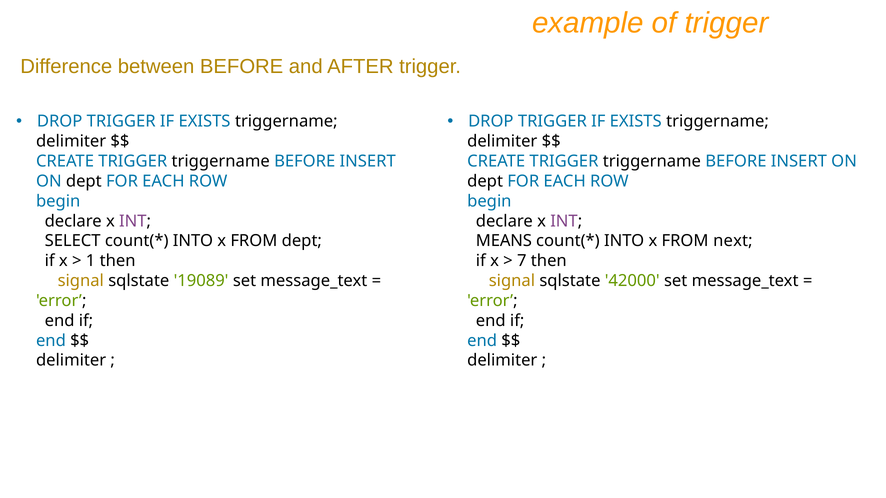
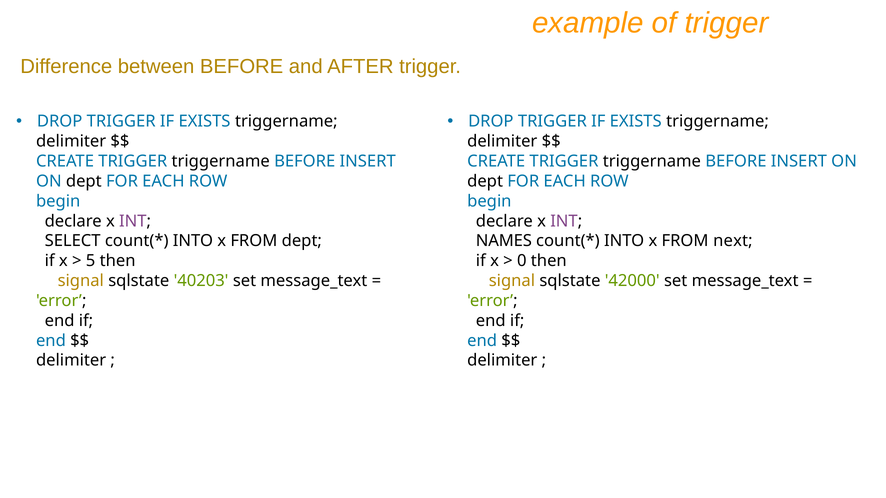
MEANS: MEANS -> NAMES (504, 241)
1: 1 -> 5 (91, 261)
7: 7 -> 0 (522, 261)
19089: 19089 -> 40203 (201, 281)
